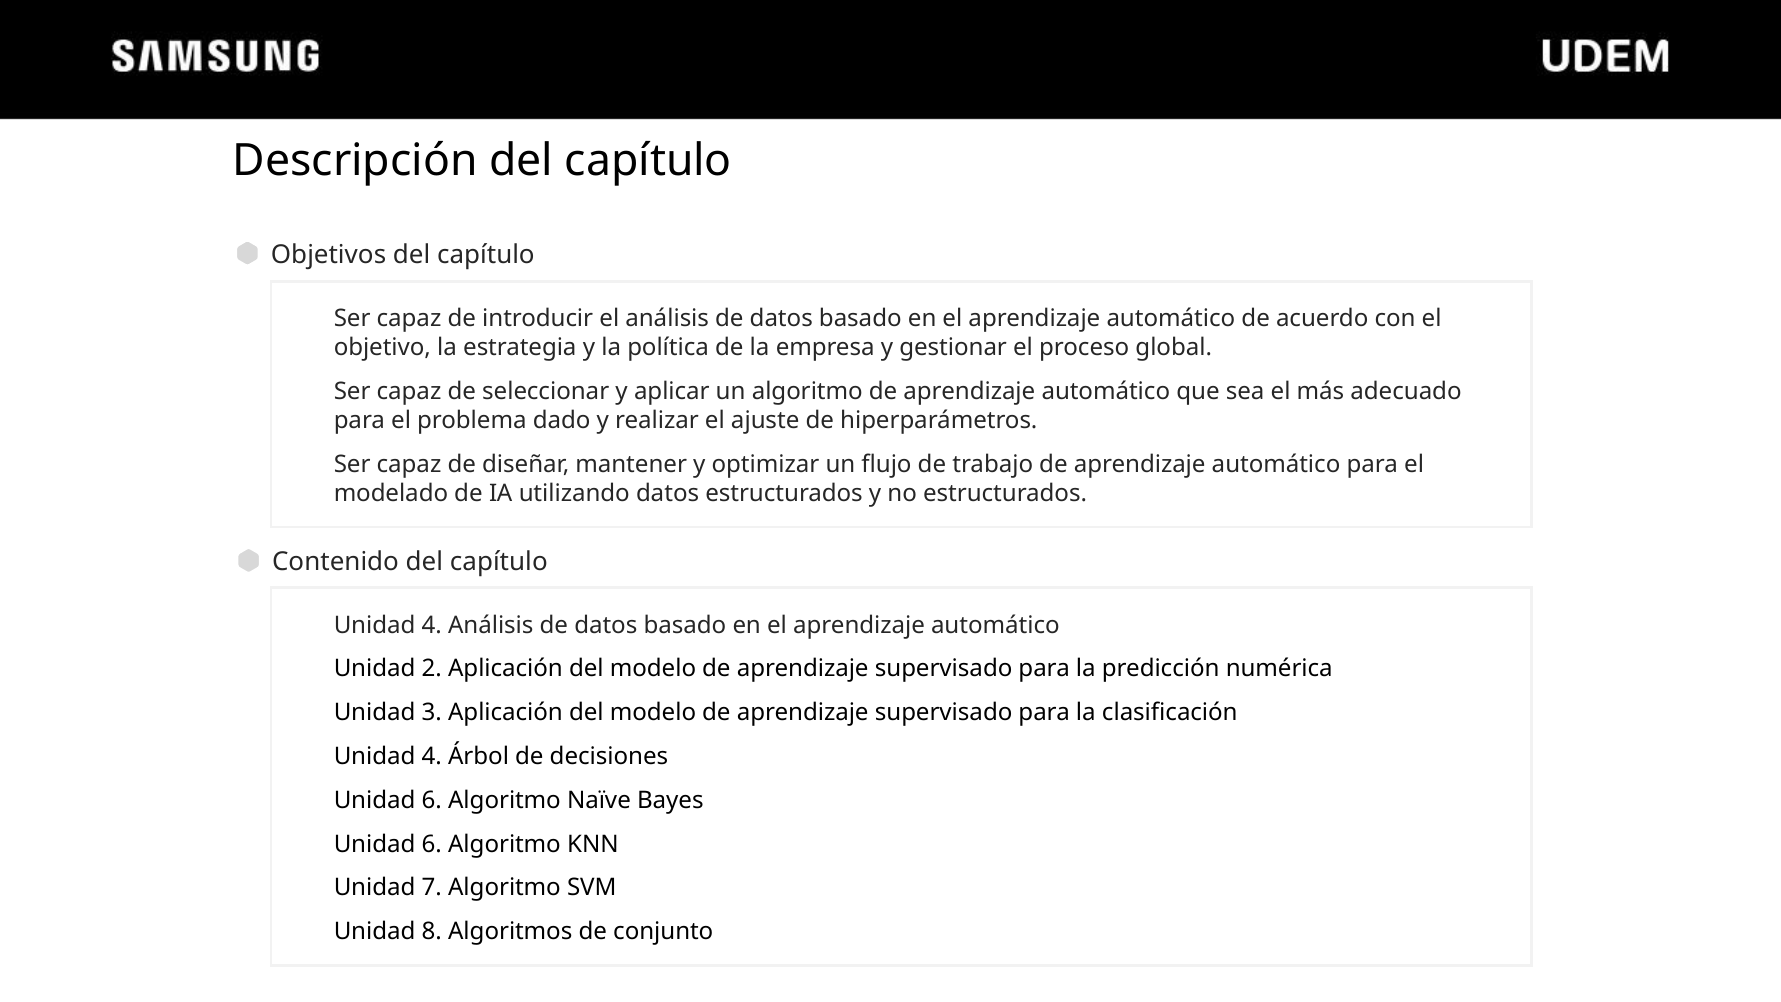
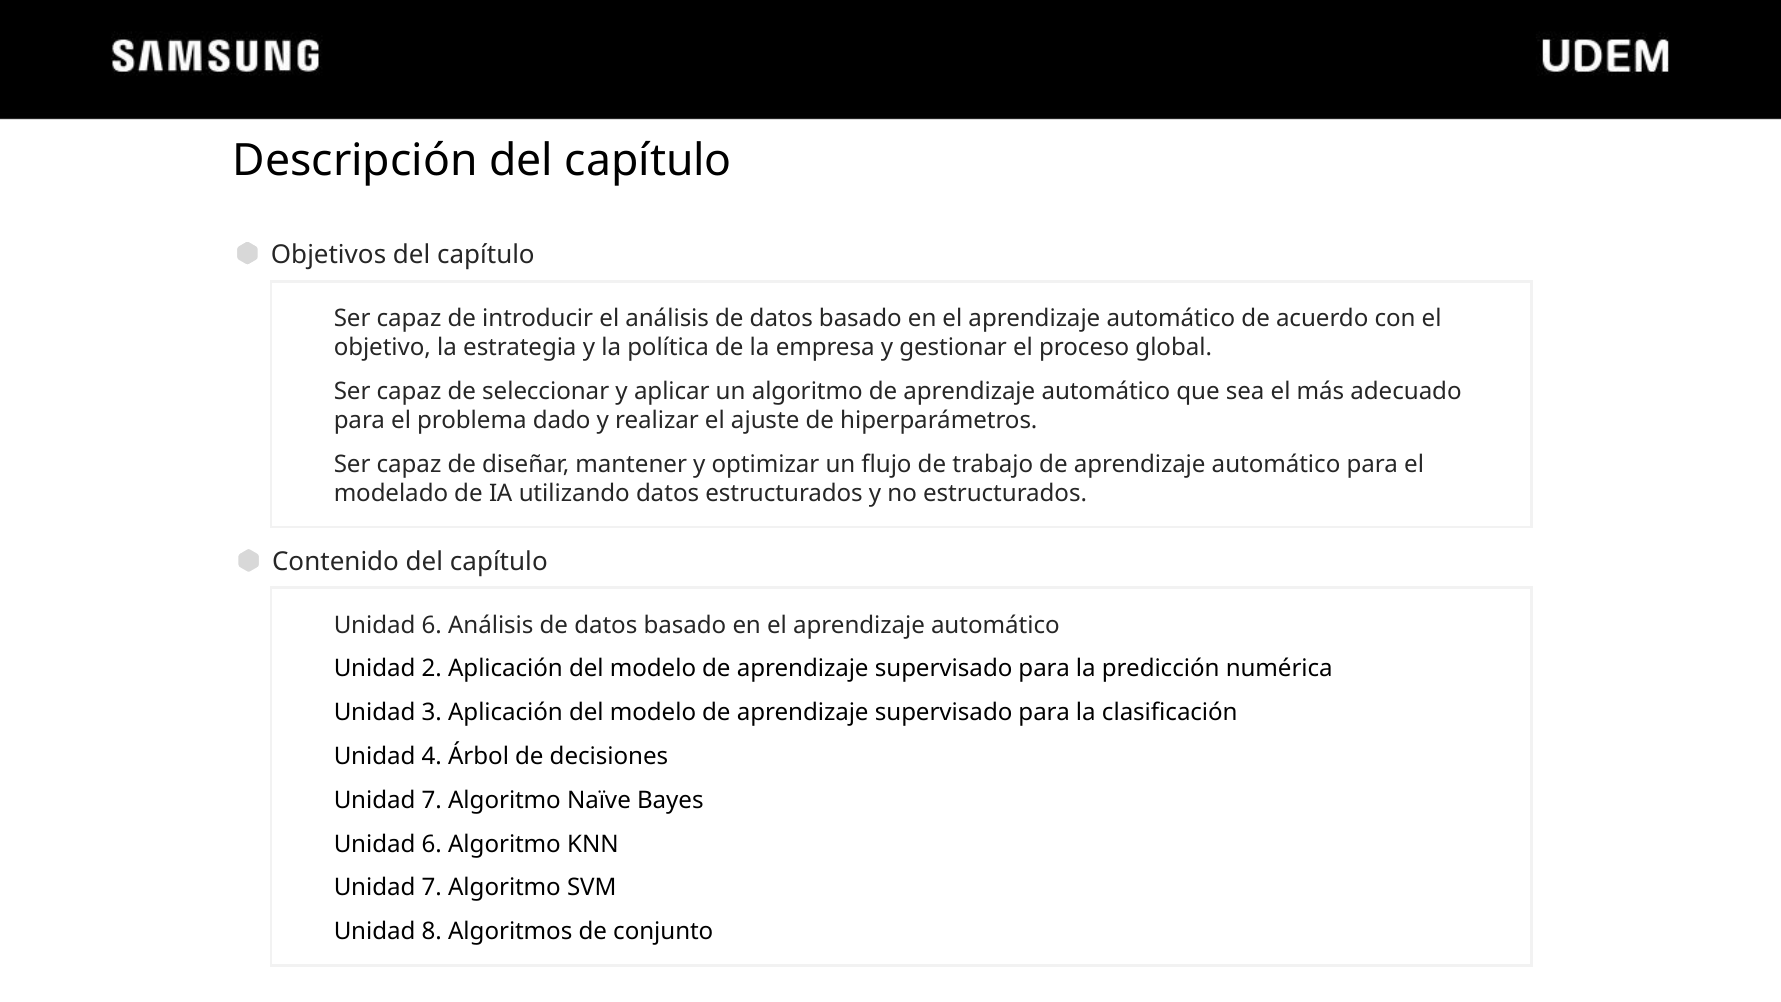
4: 4 -> 6 (432, 625)
6: 6 -> 7 (432, 800)
